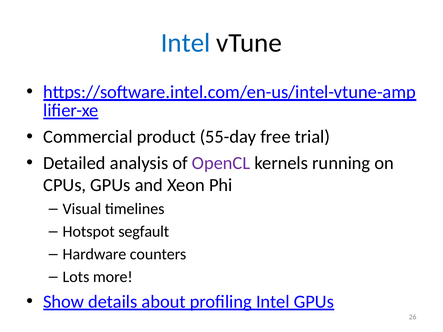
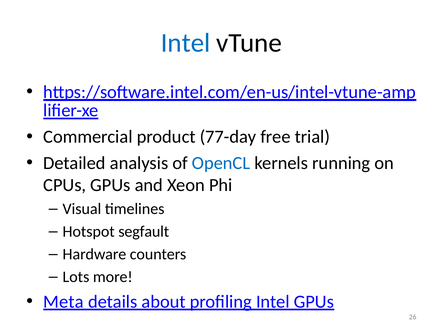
55-day: 55-day -> 77-day (228, 137)
OpenCL colour: purple -> blue (221, 163)
Show: Show -> Meta (64, 302)
